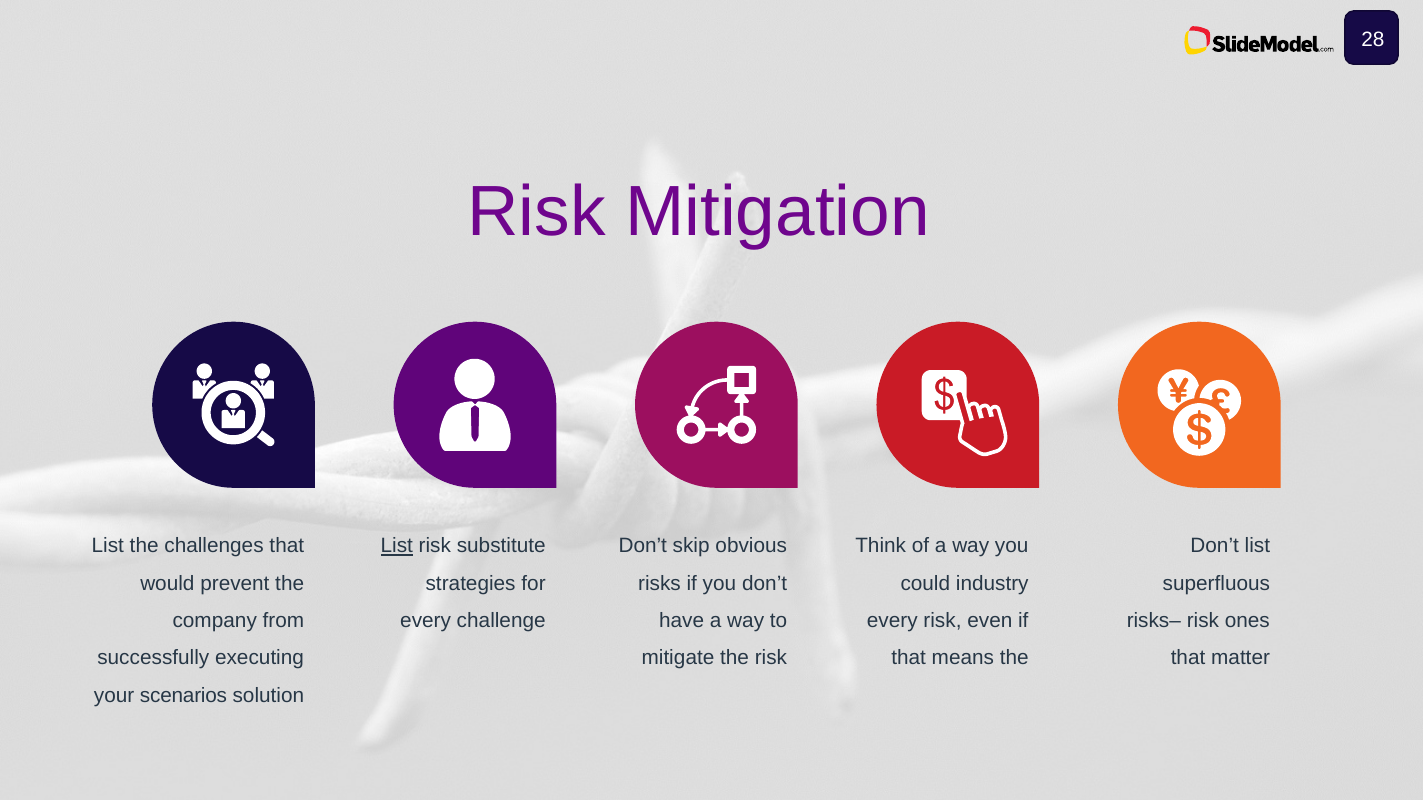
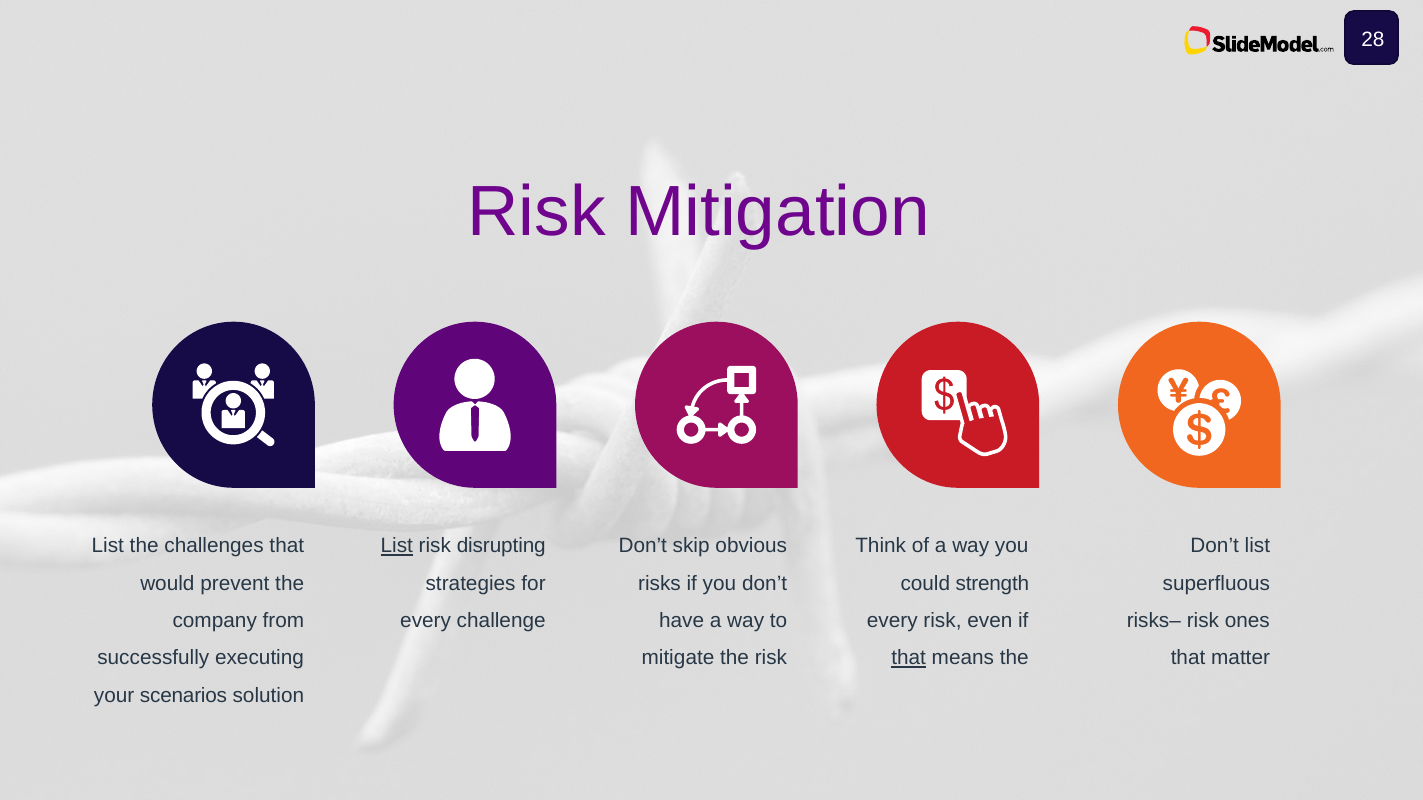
substitute: substitute -> disrupting (501, 546)
industry: industry -> strength (992, 584)
that underline: none -> present (909, 658)
